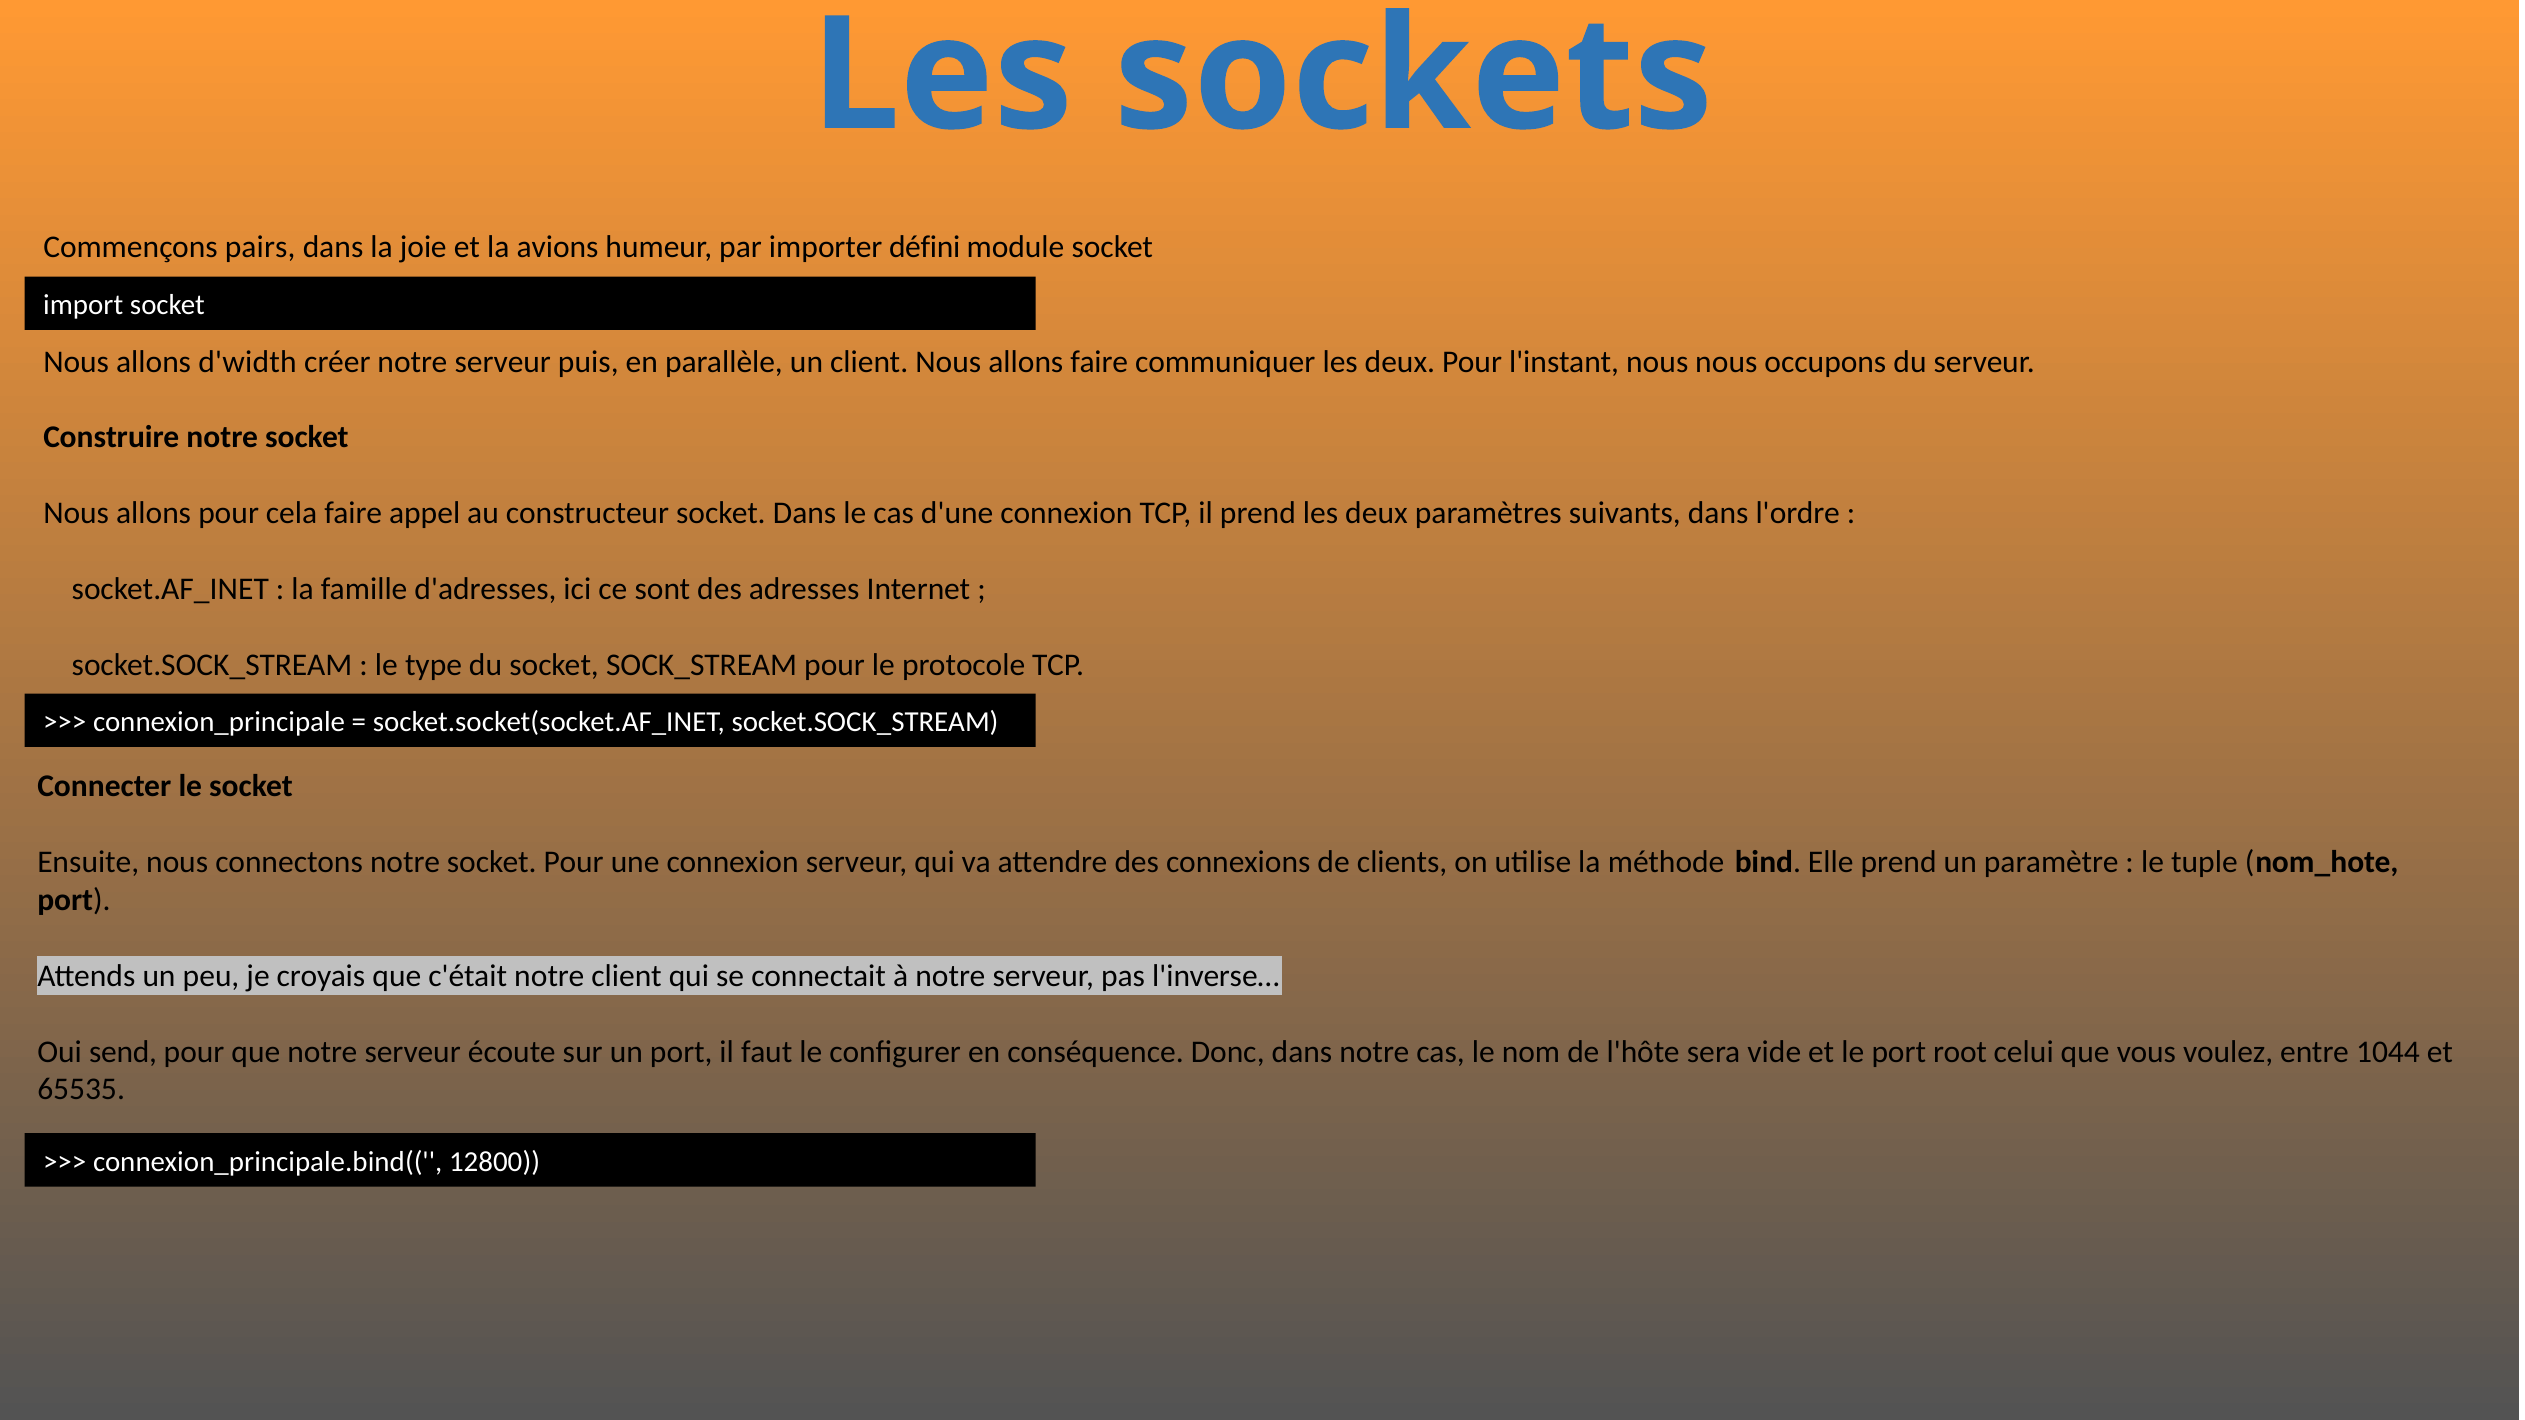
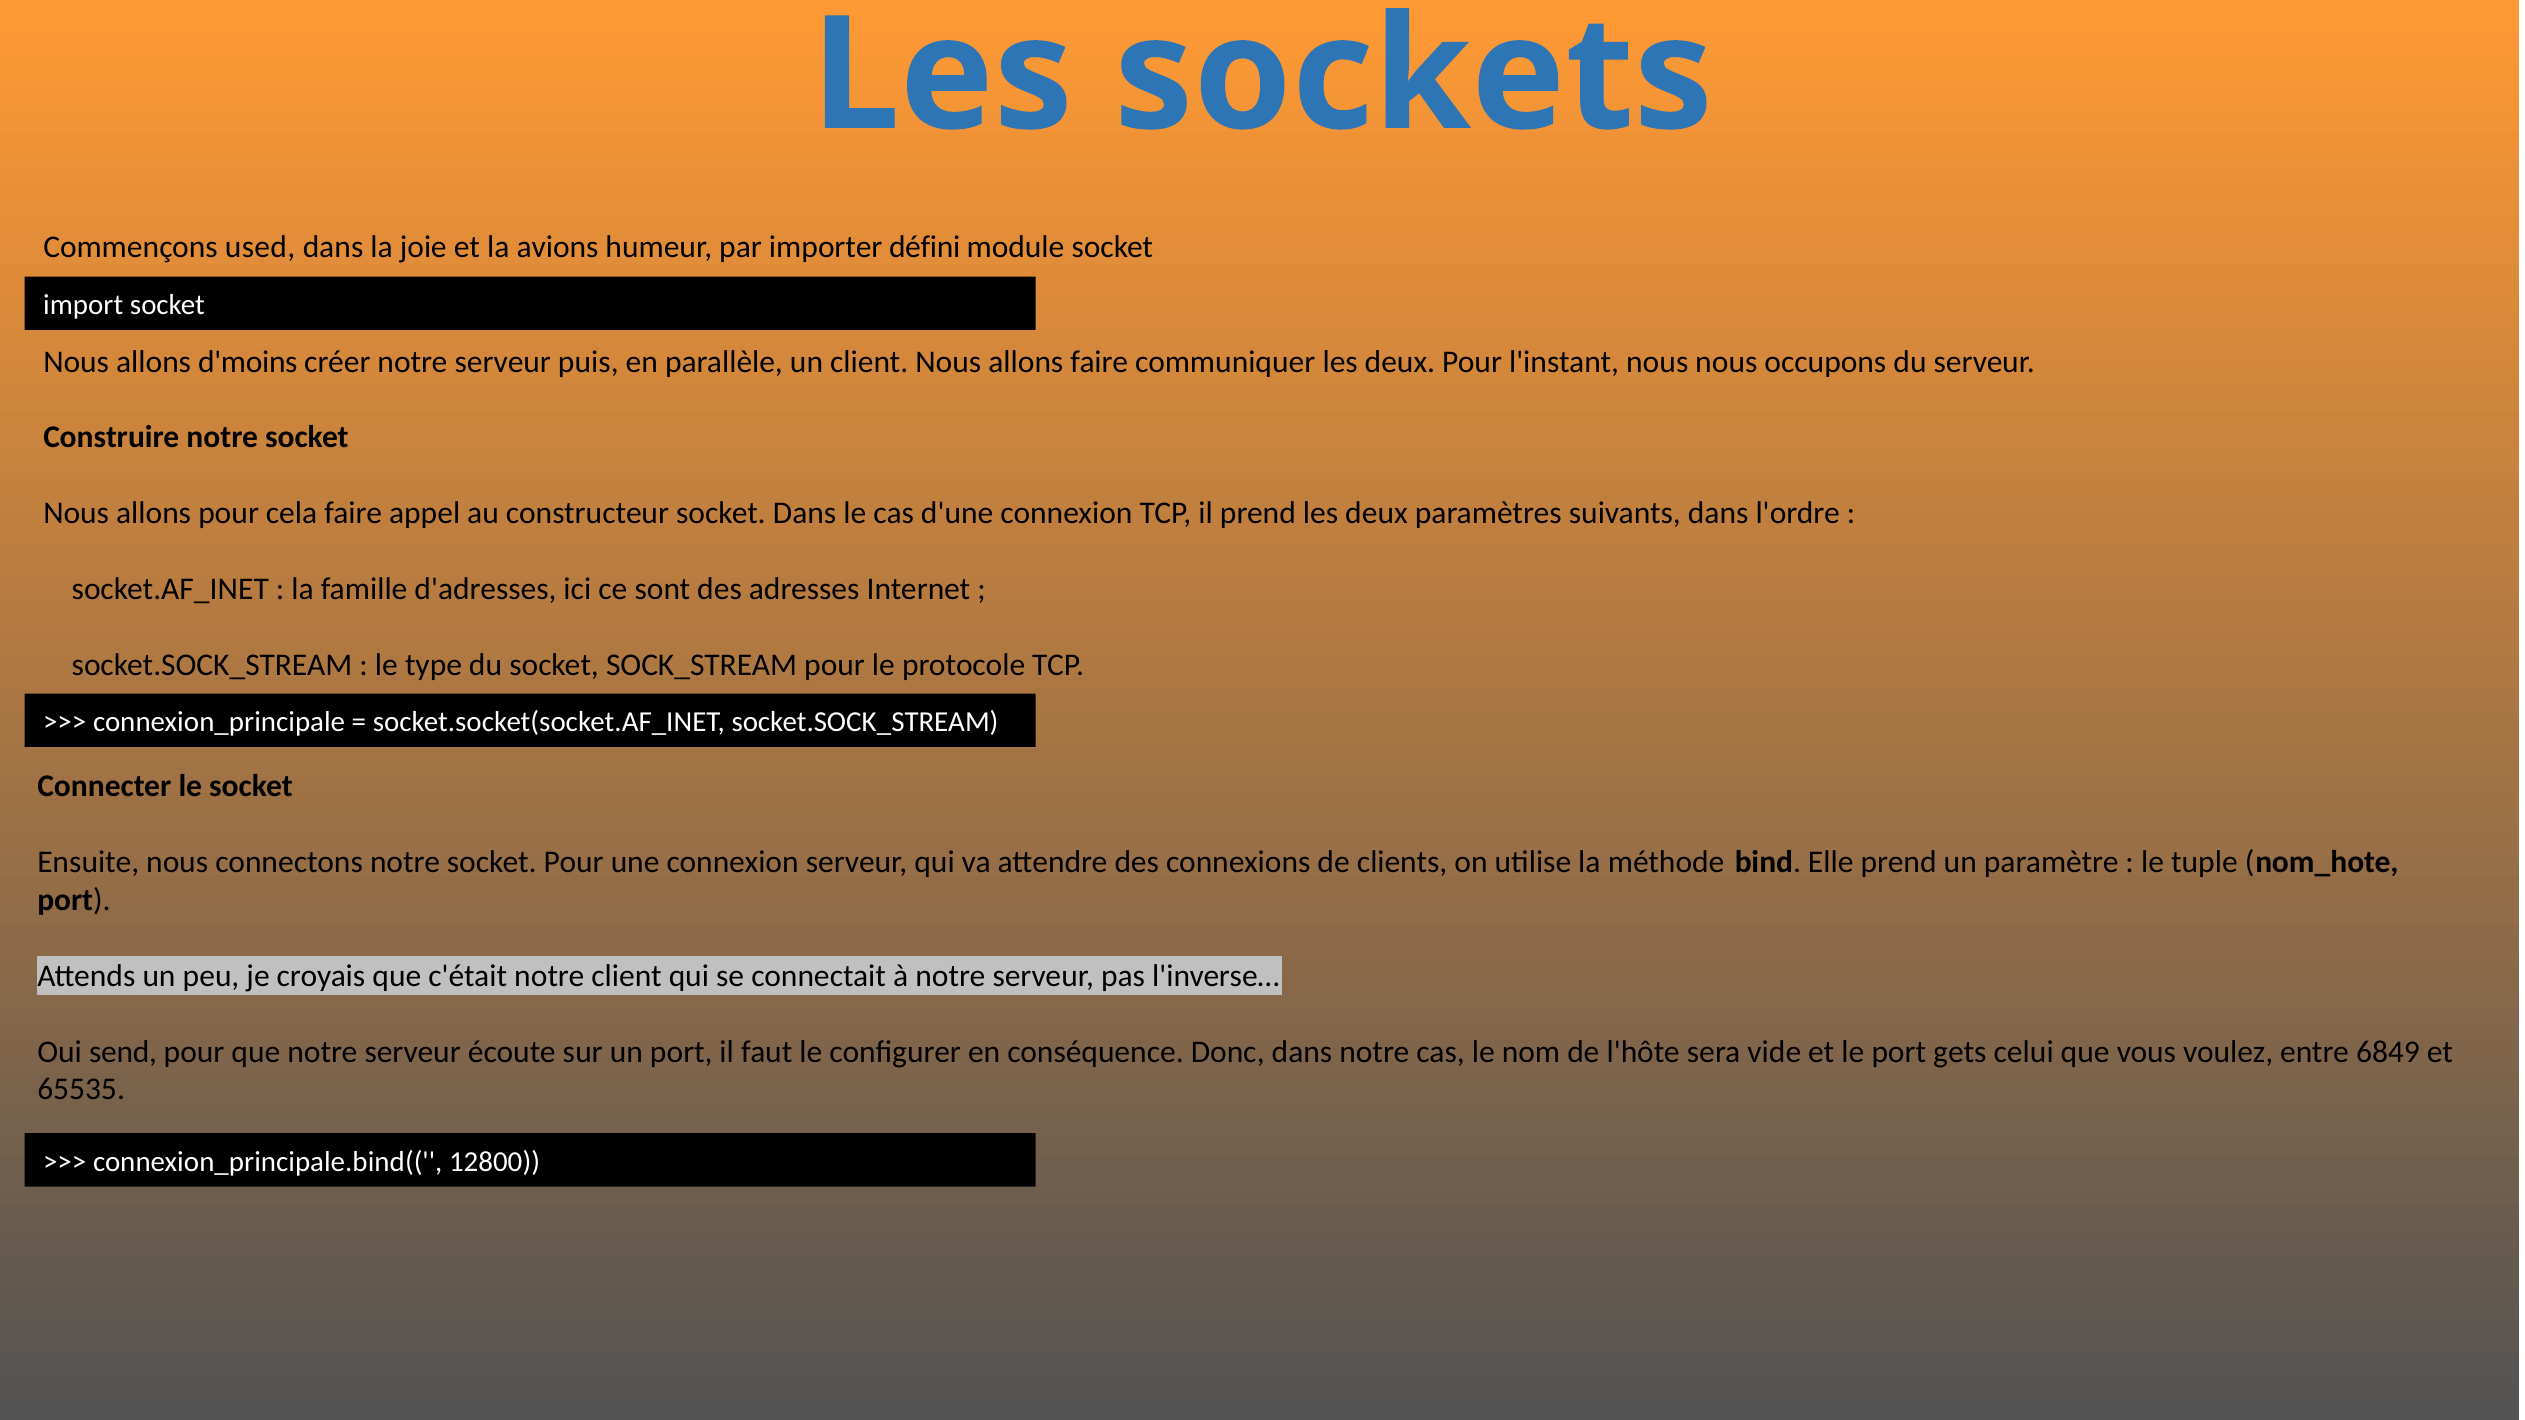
pairs: pairs -> used (260, 247)
d'width: d'width -> d'moins (248, 362)
root: root -> gets (1960, 1052)
1044: 1044 -> 6849 (2388, 1052)
